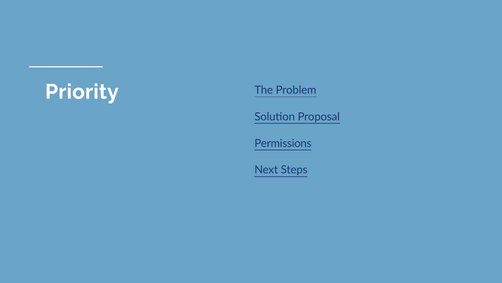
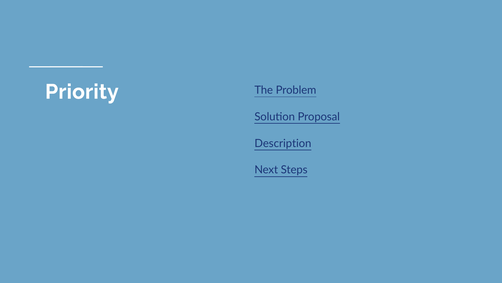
Permissions: Permissions -> Description (283, 143)
